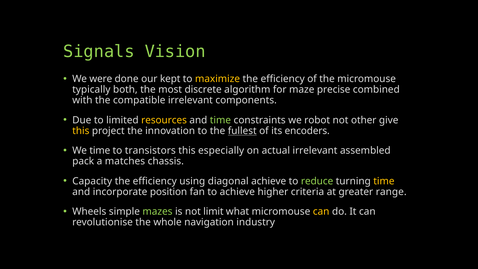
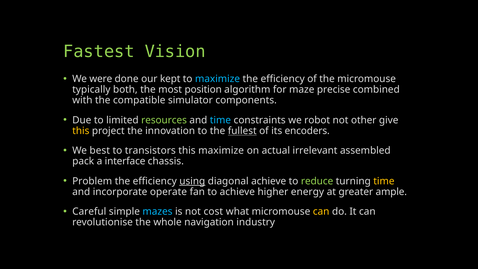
Signals: Signals -> Fastest (99, 52)
maximize colour: yellow -> light blue (218, 79)
discrete: discrete -> position (203, 90)
compatible irrelevant: irrelevant -> simulator (190, 100)
resources colour: yellow -> light green (164, 120)
time colour: light green -> light blue (220, 120)
We time: time -> best (100, 151)
this especially: especially -> maximize (221, 151)
matches: matches -> interface (125, 161)
Capacity: Capacity -> Problem (92, 181)
using underline: none -> present (192, 181)
position: position -> operate (168, 192)
criteria: criteria -> energy (307, 192)
range: range -> ample (391, 192)
Wheels: Wheels -> Careful (89, 211)
mazes colour: light green -> light blue (157, 211)
limit: limit -> cost (213, 211)
